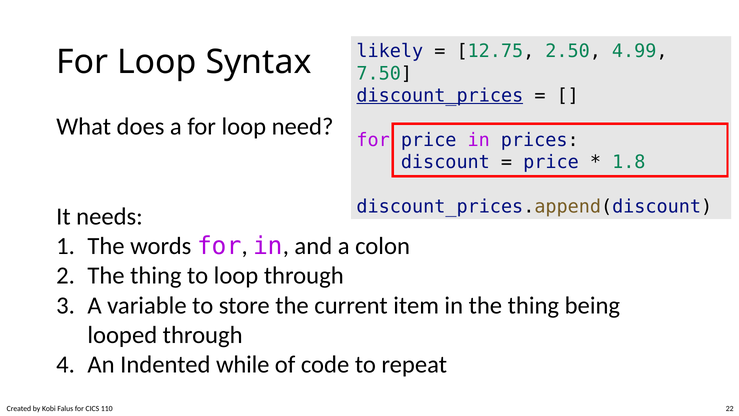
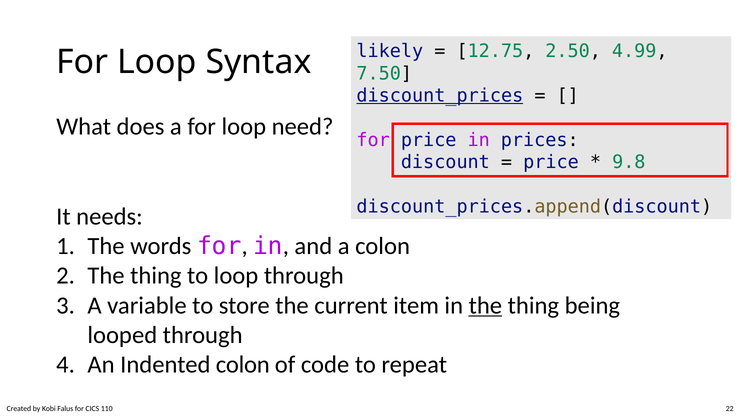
1.8: 1.8 -> 9.8 (629, 162)
the underline: none -> present (485, 305)
Indented while: while -> colon (243, 364)
